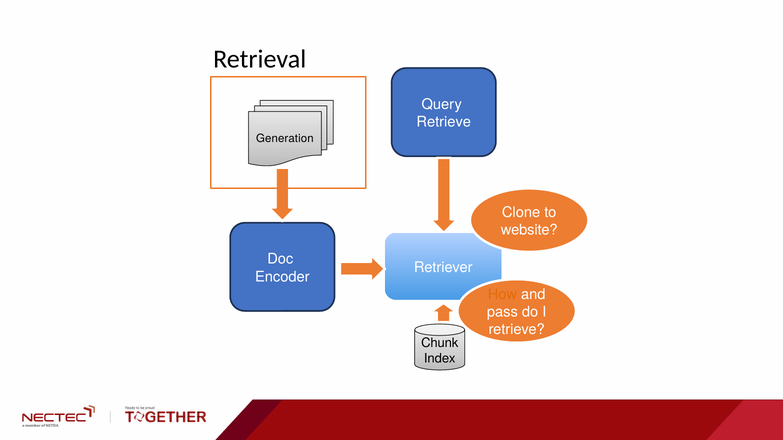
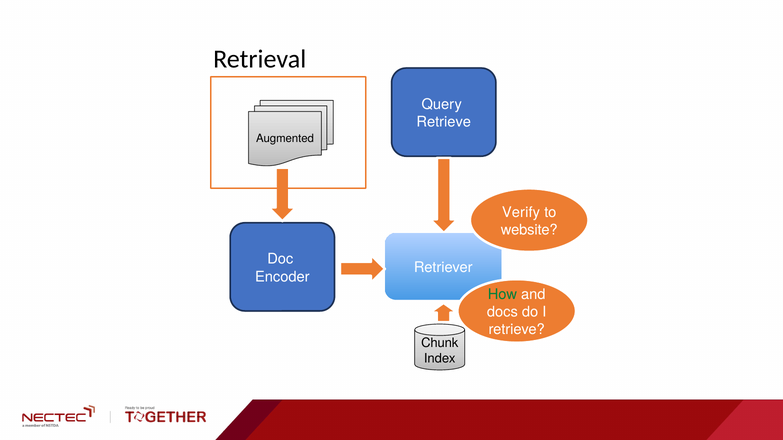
Generation: Generation -> Augmented (285, 138)
Clone: Clone -> Verify (521, 213)
How colour: orange -> green (502, 295)
pass: pass -> docs (502, 312)
